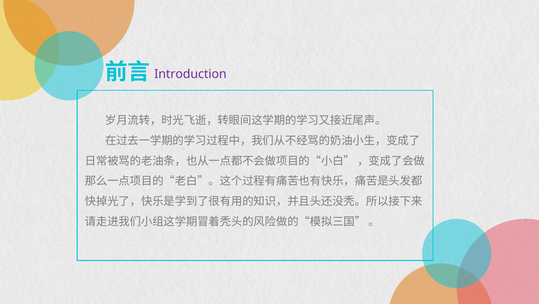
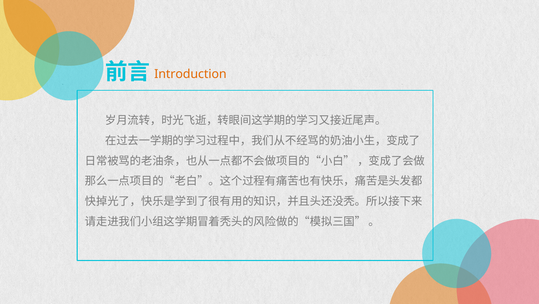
Introduction colour: purple -> orange (190, 74)
